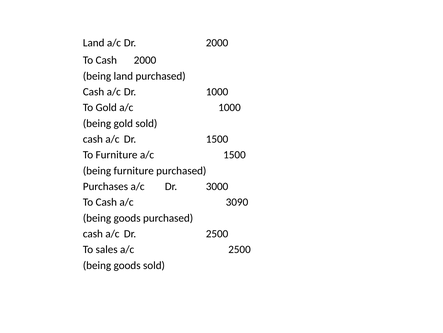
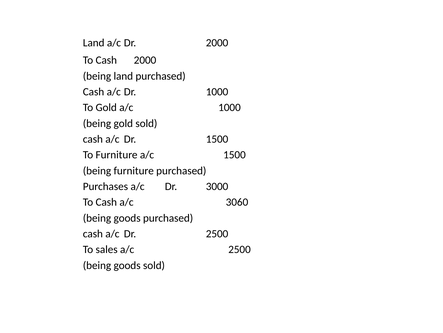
3090: 3090 -> 3060 (237, 202)
